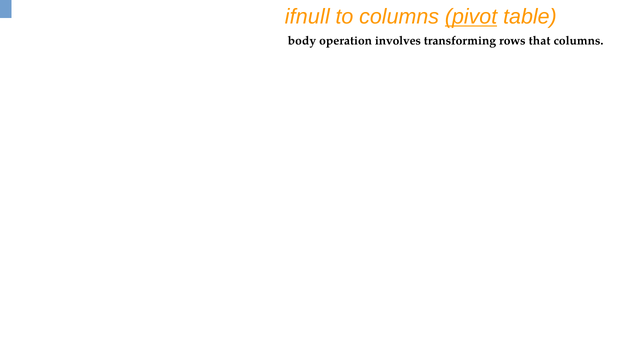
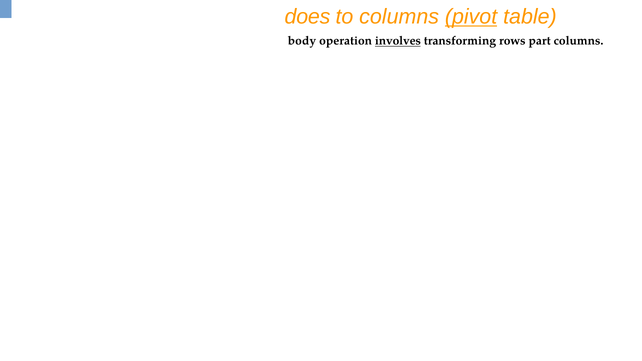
ifnull: ifnull -> does (307, 17)
involves underline: none -> present (398, 41)
that: that -> part (540, 41)
